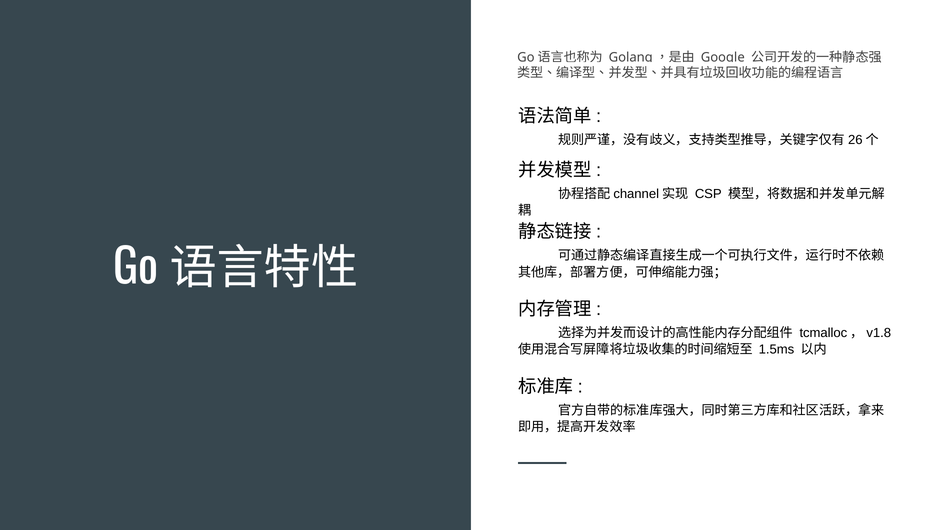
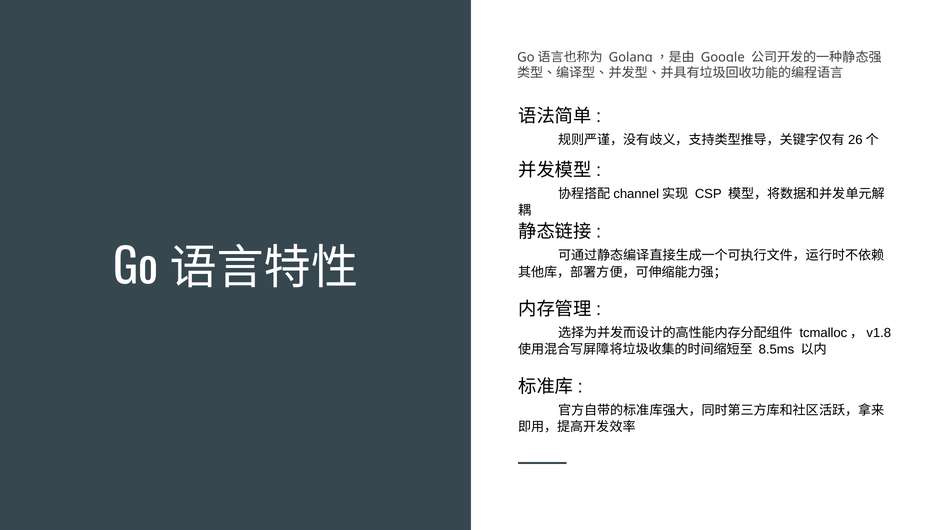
1.5ms: 1.5ms -> 8.5ms (776, 350)
